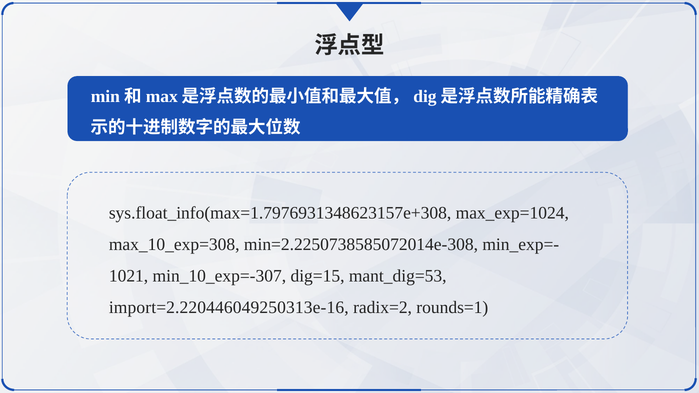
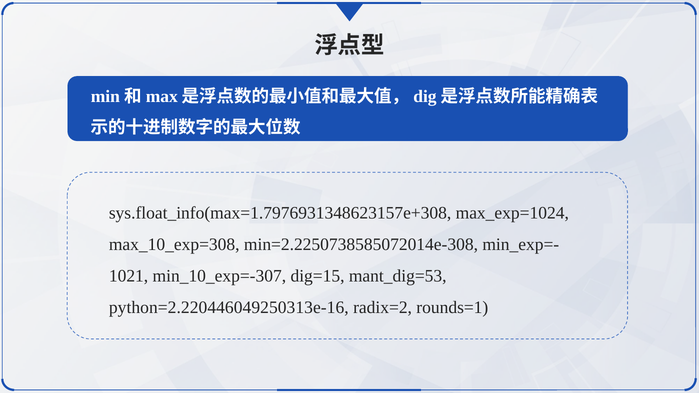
import=2.220446049250313e-16: import=2.220446049250313e-16 -> python=2.220446049250313e-16 (229, 308)
